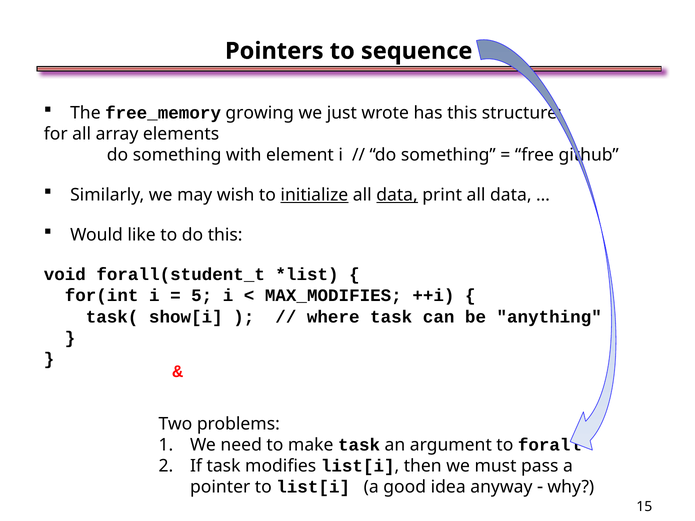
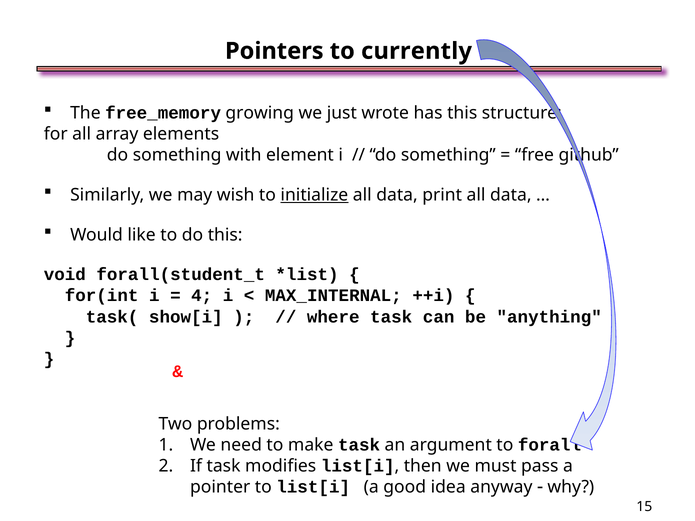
sequence: sequence -> currently (417, 51)
data underline: present -> none (397, 195)
5: 5 -> 4 (202, 296)
MAX_MODIFIES: MAX_MODIFIES -> MAX_INTERNAL (333, 296)
